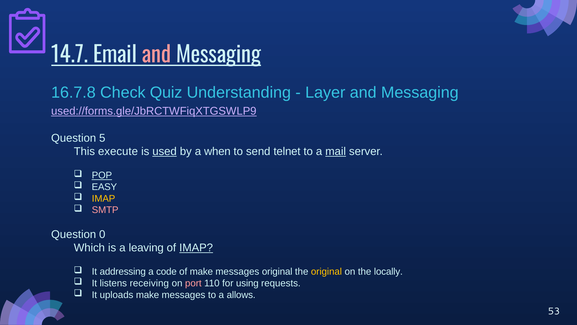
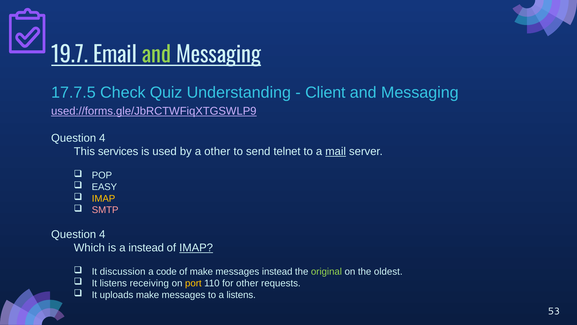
14.7: 14.7 -> 19.7 (70, 55)
and colour: pink -> light green (156, 55)
16.7.8: 16.7.8 -> 17.7.5 (73, 92)
Layer: Layer -> Client (325, 92)
5: 5 -> 4 (102, 138)
execute: execute -> services (118, 151)
used underline: present -> none (165, 151)
a when: when -> other (217, 151)
POP underline: present -> none (102, 175)
0: 0 -> 4 (102, 234)
a leaving: leaving -> instead (146, 247)
addressing: addressing -> discussion (123, 271)
messages original: original -> instead (277, 271)
original colour: yellow -> light green (326, 271)
locally: locally -> oldest (388, 271)
port colour: pink -> yellow (193, 283)
for using: using -> other (247, 283)
a allows: allows -> listens (241, 295)
